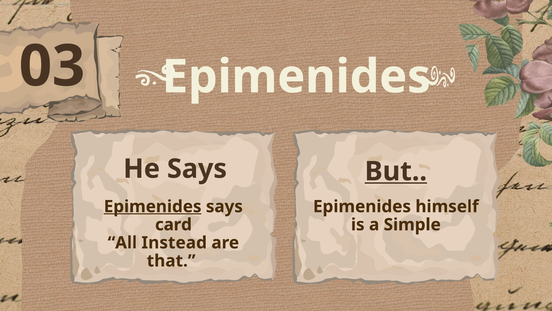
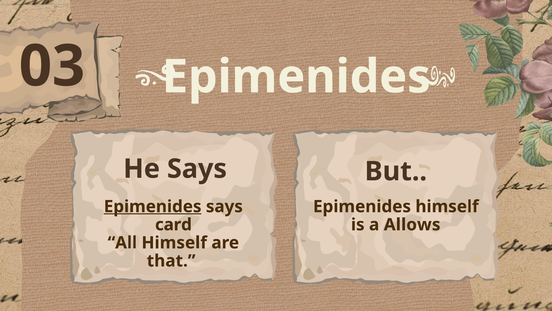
But underline: present -> none (396, 171)
Simple: Simple -> Allows (412, 224)
All Instead: Instead -> Himself (174, 242)
